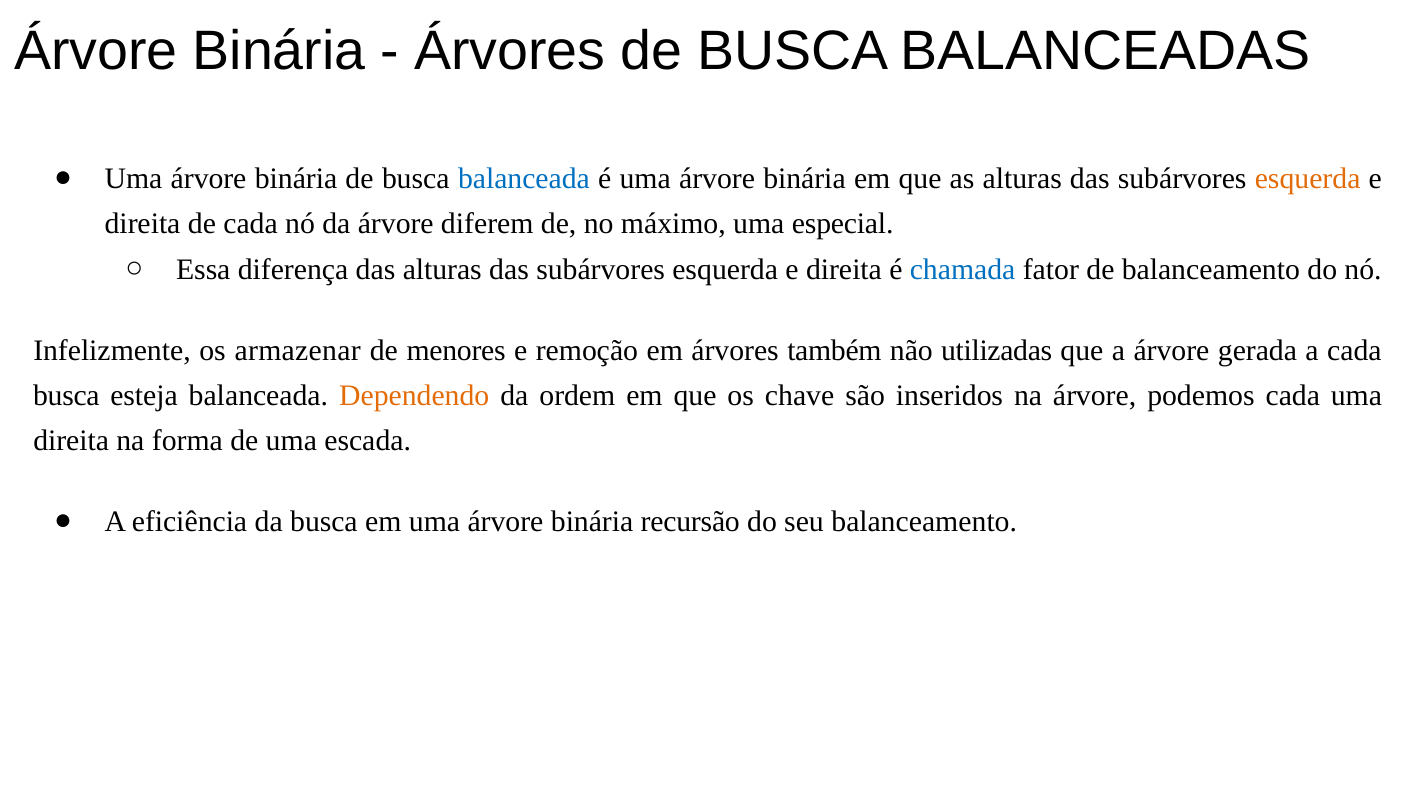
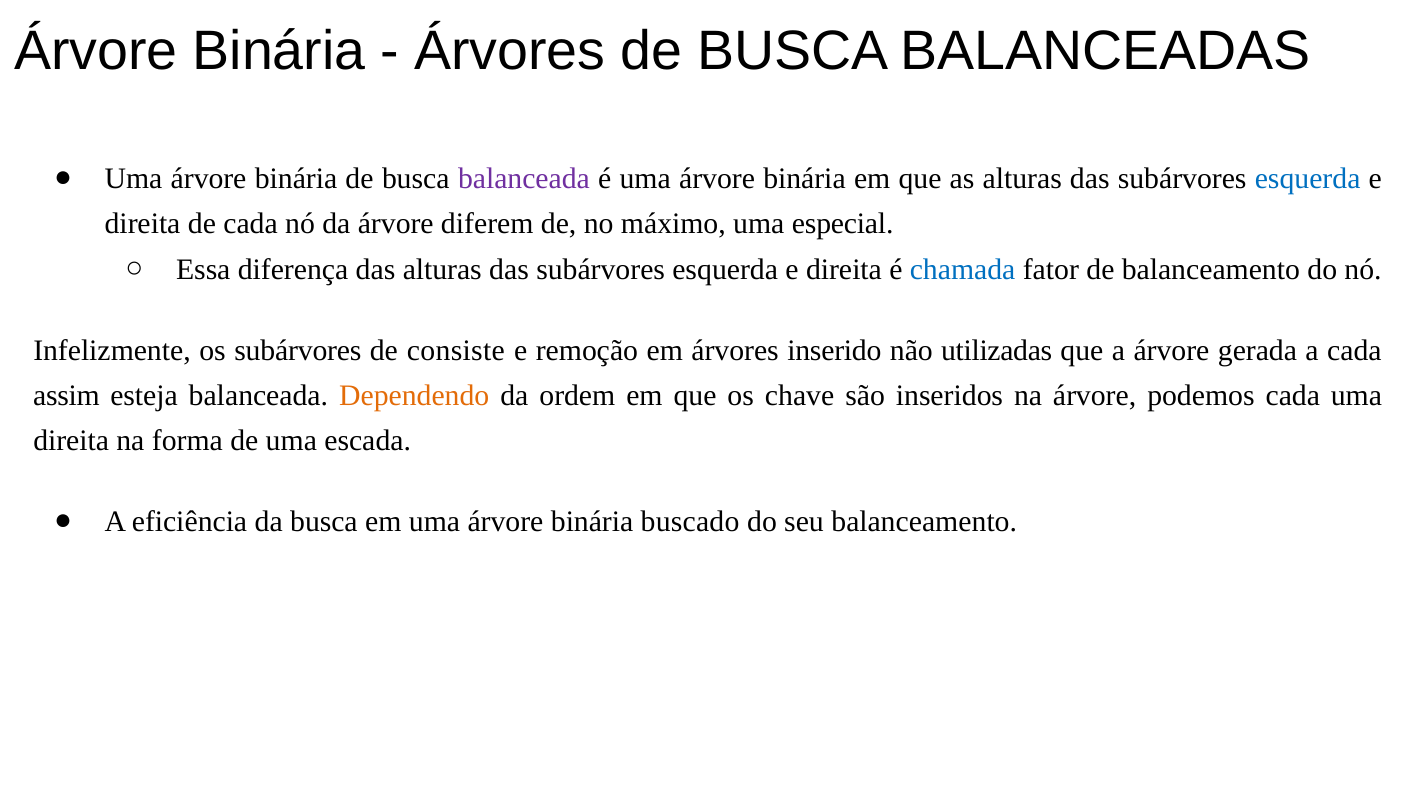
balanceada colour: blue -> purple (524, 179)
esquerda colour: orange -> blue (1308, 179)
os armazenar: armazenar -> subárvores (298, 350)
menores: menores -> consiste (456, 350)
também: também -> inserido (834, 350)
busca: busca -> assim (66, 396)
recursão: recursão -> buscado (690, 522)
